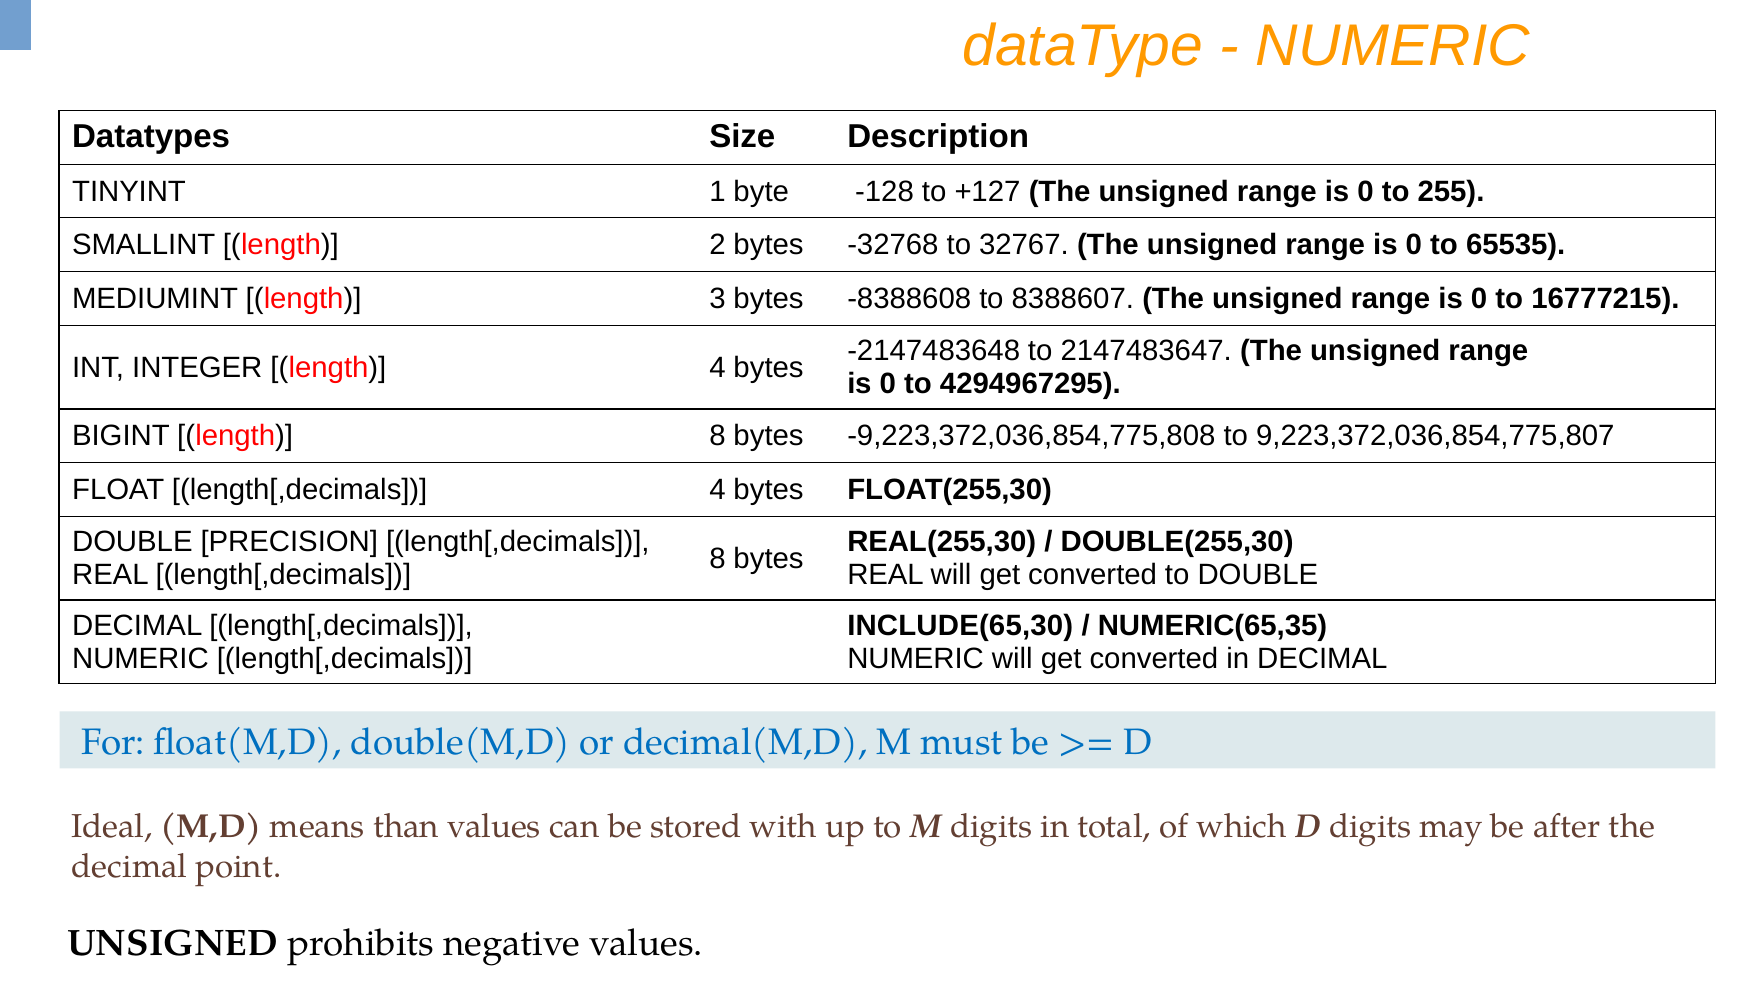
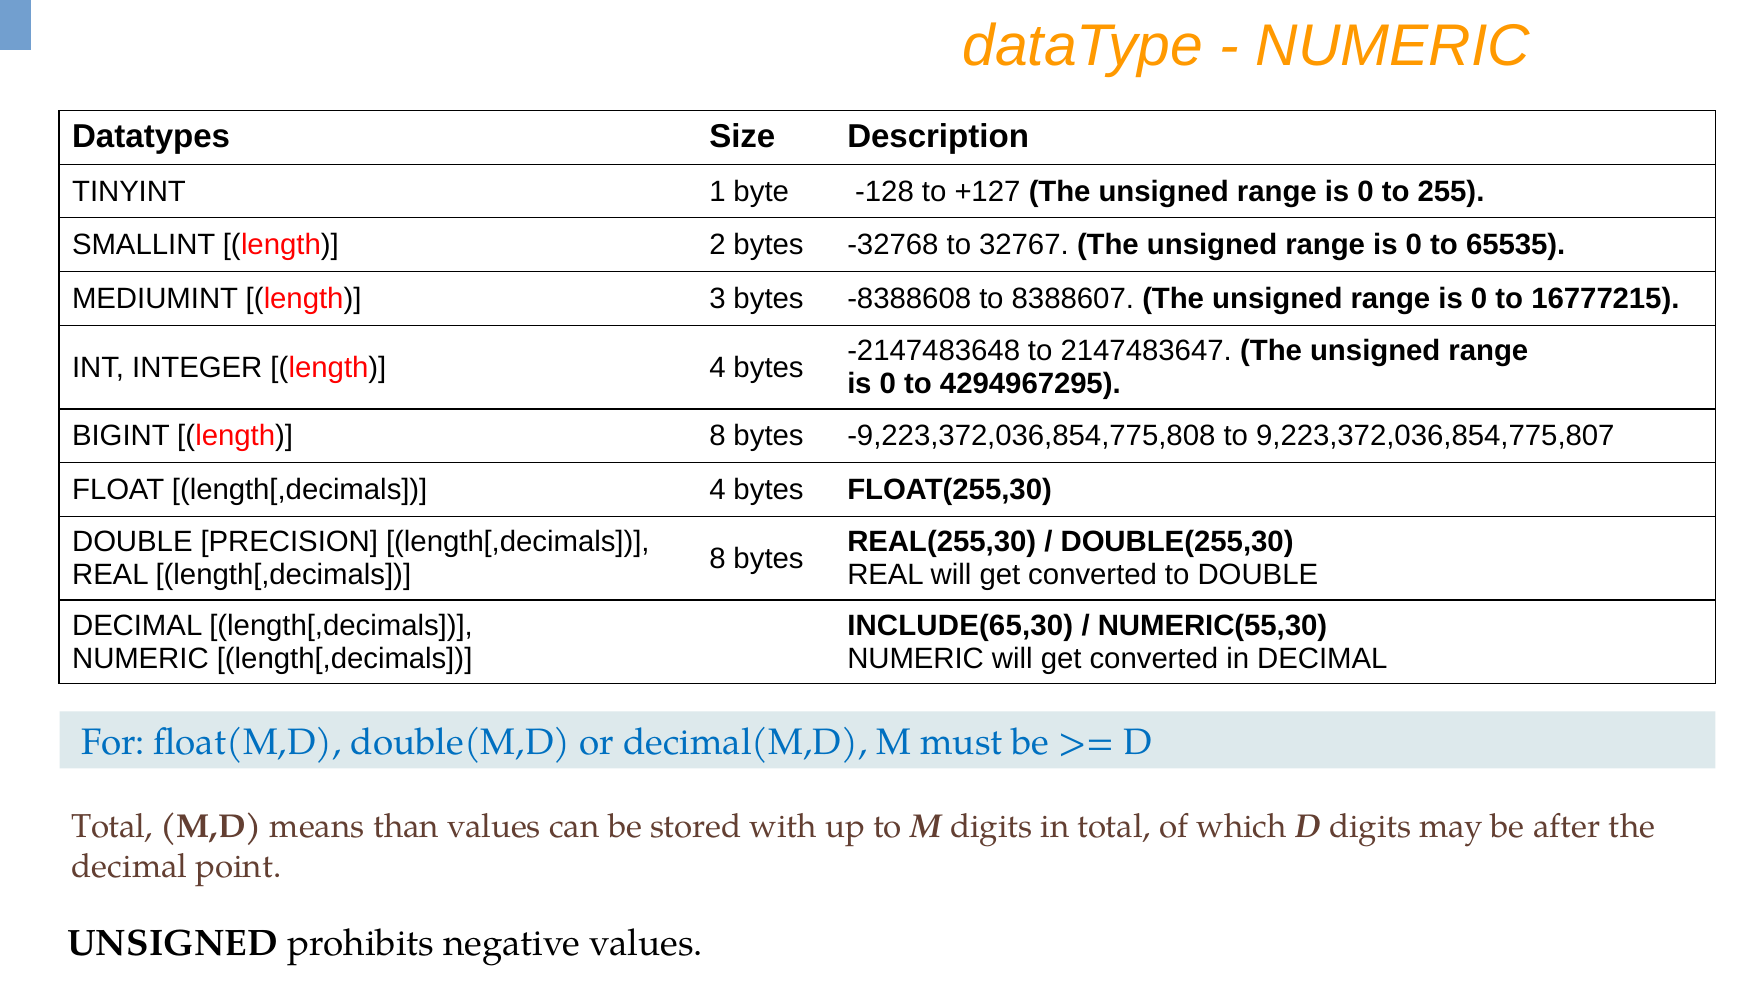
NUMERIC(65,35: NUMERIC(65,35 -> NUMERIC(55,30 (1212, 626)
Ideal: Ideal -> Total (112, 827)
